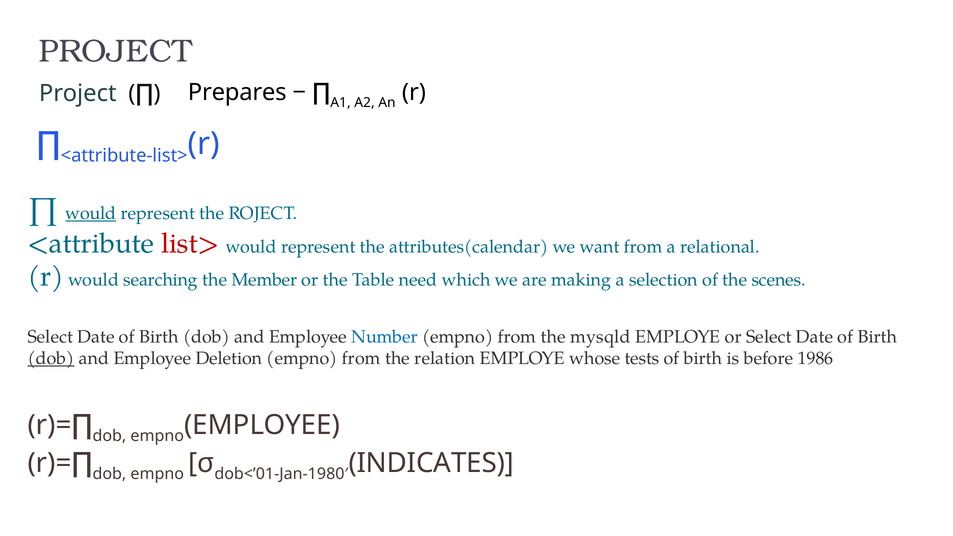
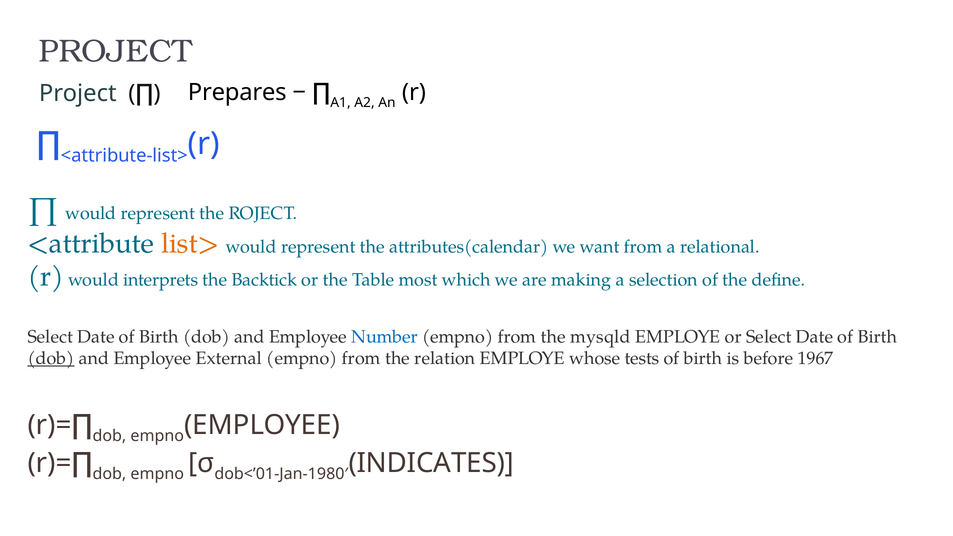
would underline: present -> none (91, 213)
list> colour: red -> orange (190, 243)
searching: searching -> interprets (161, 280)
Member: Member -> Backtick (264, 280)
need: need -> most (418, 280)
scenes: scenes -> define (779, 280)
Deletion: Deletion -> External (229, 359)
1986: 1986 -> 1967 (816, 359)
